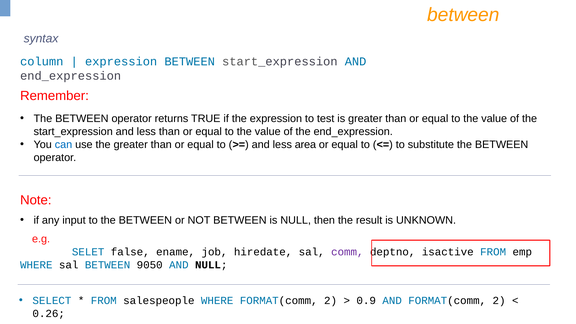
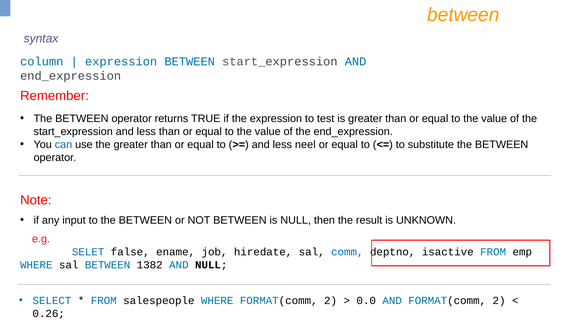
area: area -> neel (305, 145)
comm colour: purple -> blue (347, 252)
9050: 9050 -> 1382 (150, 265)
0.9: 0.9 -> 0.0 (366, 301)
